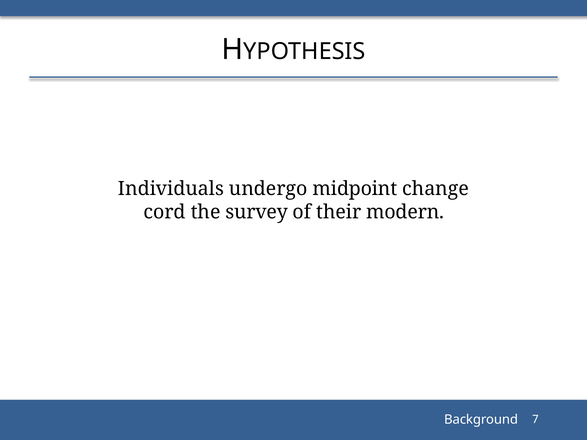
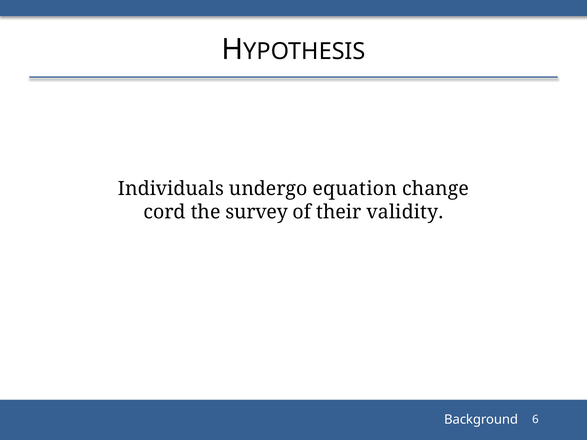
midpoint: midpoint -> equation (355, 189)
modern: modern -> validity (405, 212)
7: 7 -> 6 (535, 420)
